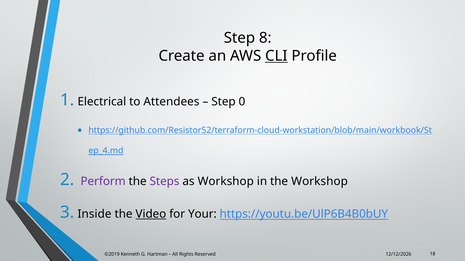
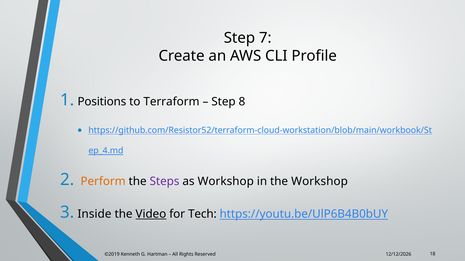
8: 8 -> 7 (265, 38)
CLI underline: present -> none (276, 56)
Electrical: Electrical -> Positions (102, 102)
Attendees: Attendees -> Terraform (171, 102)
0: 0 -> 8 (242, 102)
Perform colour: purple -> orange (103, 182)
Your: Your -> Tech (202, 214)
